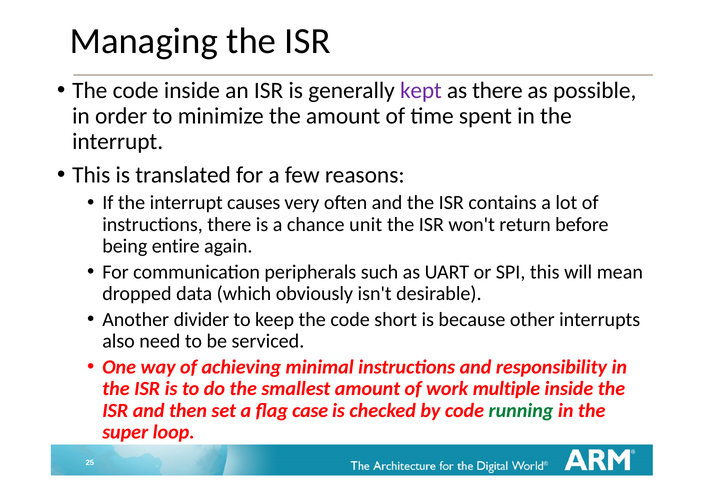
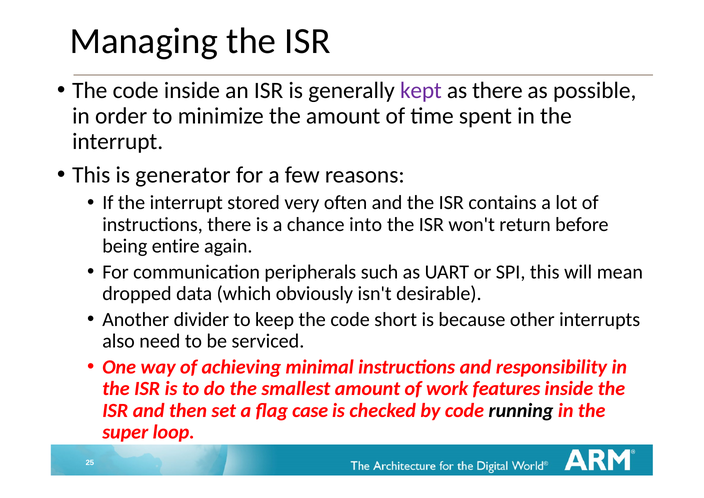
translated: translated -> generator (183, 175)
causes: causes -> stored (254, 202)
unit: unit -> into (366, 224)
multiple: multiple -> features (506, 388)
running colour: green -> black (521, 410)
